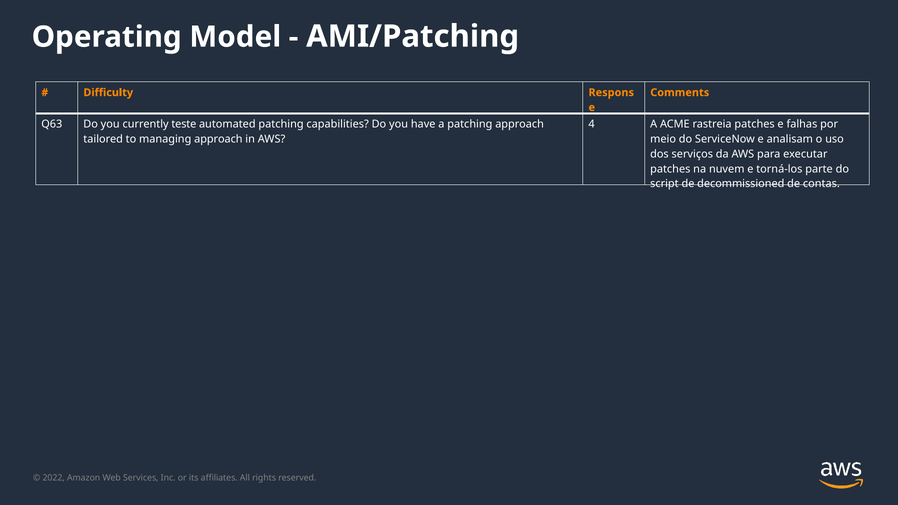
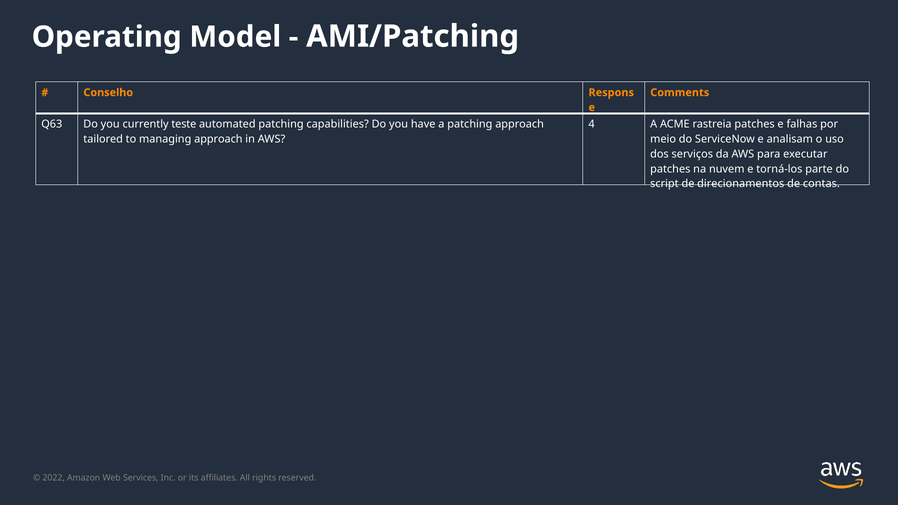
Difficulty: Difficulty -> Conselho (108, 93)
decommissioned: decommissioned -> direcionamentos (741, 184)
